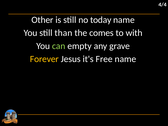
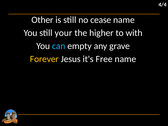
today: today -> cease (101, 20)
than: than -> your (63, 33)
comes: comes -> higher (101, 33)
can colour: light green -> light blue (59, 46)
